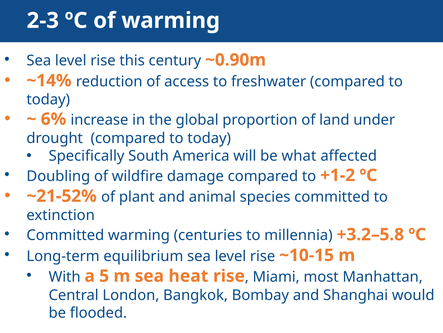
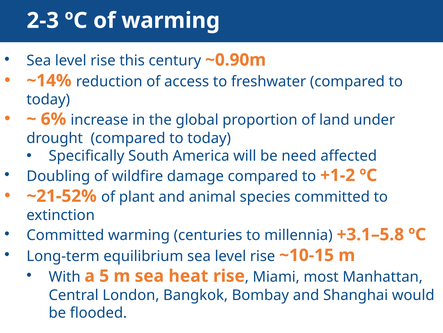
what: what -> need (299, 156)
+3.2–5.8: +3.2–5.8 -> +3.1–5.8 (370, 234)
